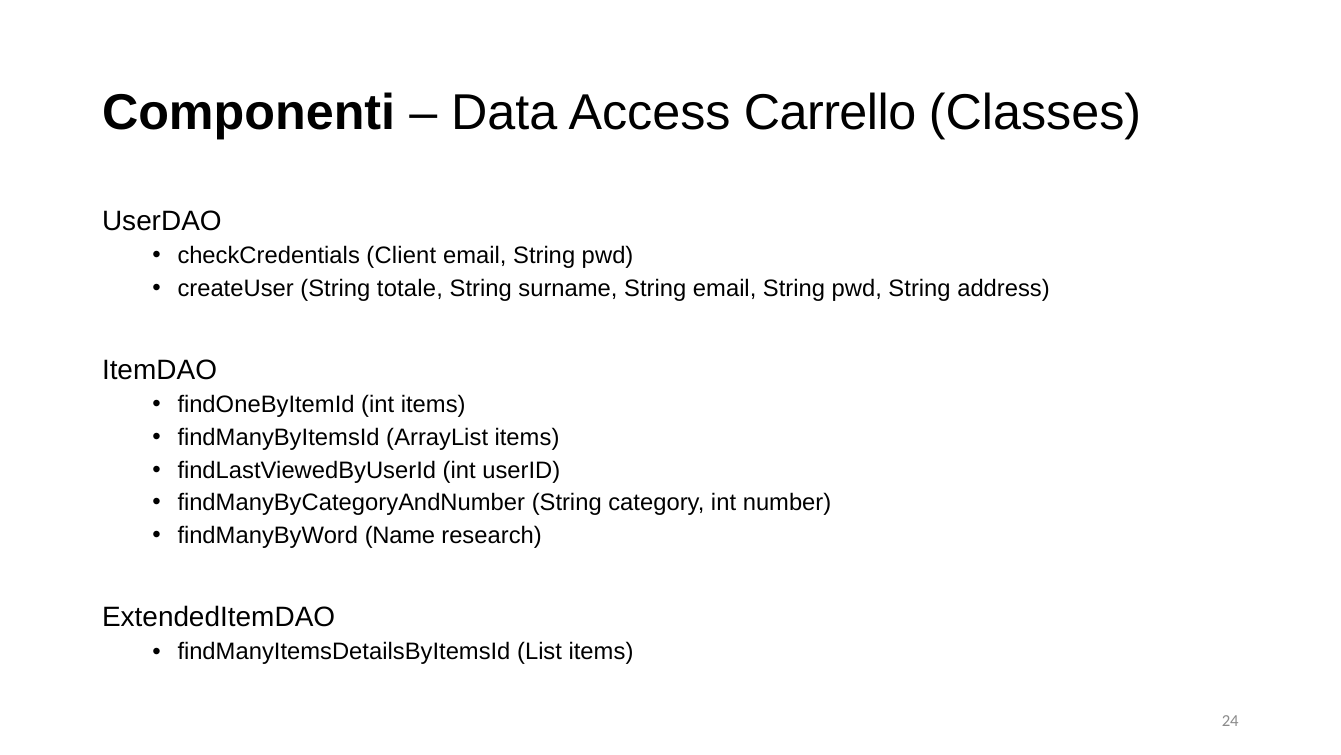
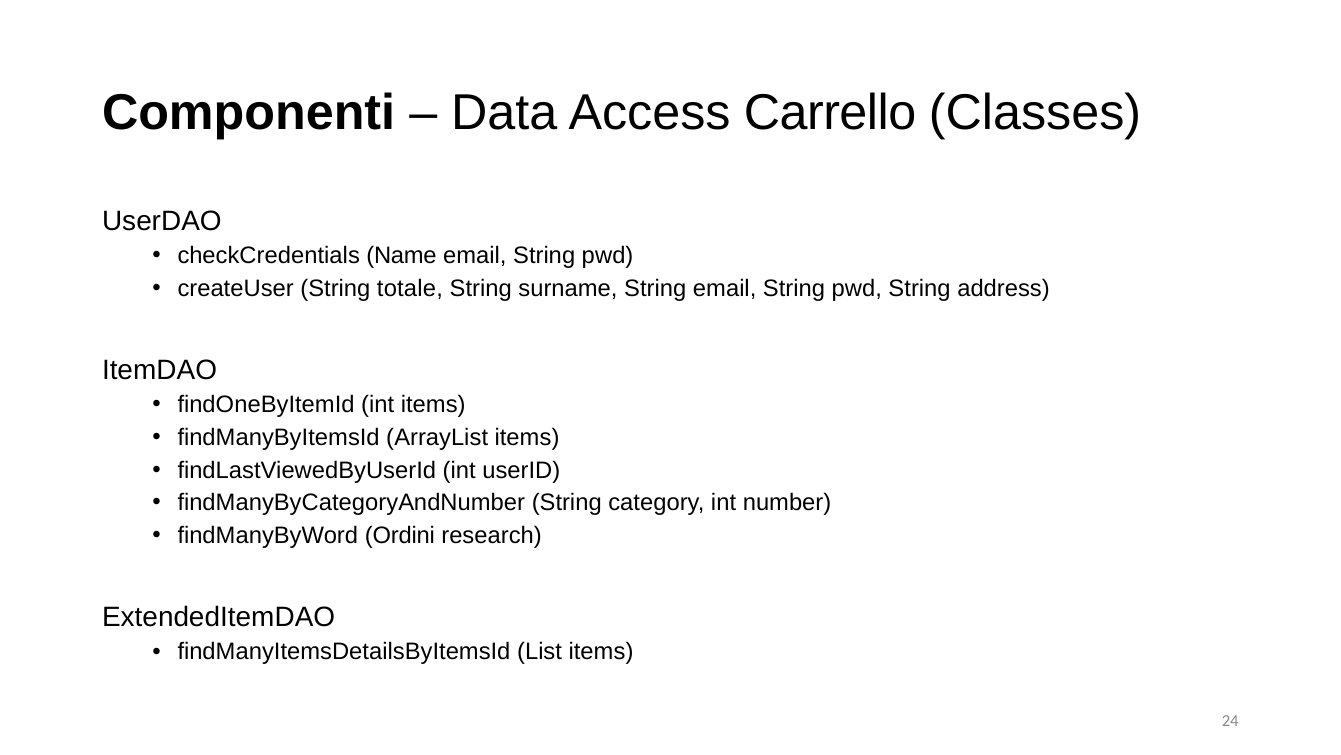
Client: Client -> Name (402, 256)
Name: Name -> Ordini (400, 535)
